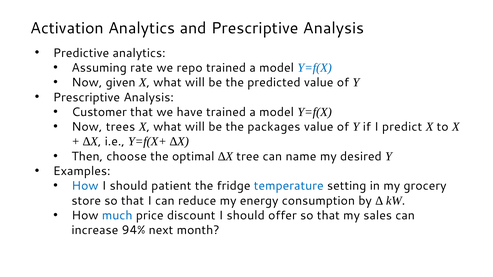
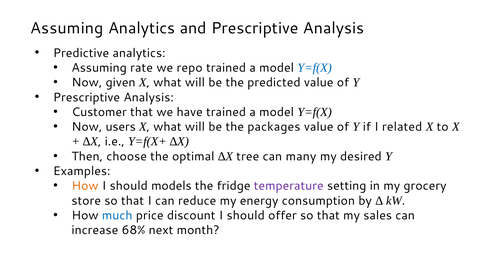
Activation: Activation -> Assuming (67, 28)
trees: trees -> users (121, 127)
predict: predict -> related (402, 127)
name: name -> many (301, 157)
How colour: blue -> orange (85, 186)
patient: patient -> models (171, 186)
temperature colour: blue -> purple (289, 186)
94%: 94% -> 68% (133, 230)
